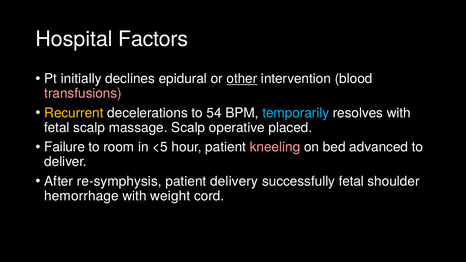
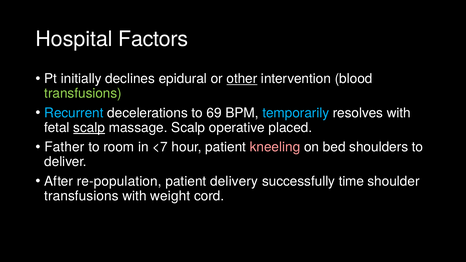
transfusions colour: pink -> light green (83, 93)
Recurrent colour: yellow -> light blue (74, 113)
54: 54 -> 69 (214, 113)
scalp underline: none -> present (89, 128)
Failure: Failure -> Father (64, 147)
<5: <5 -> <7 (160, 147)
advanced: advanced -> shoulders (379, 147)
re-symphysis: re-symphysis -> re-population (119, 181)
successfully fetal: fetal -> time (351, 181)
hemorrhage: hemorrhage -> transfusions (81, 196)
